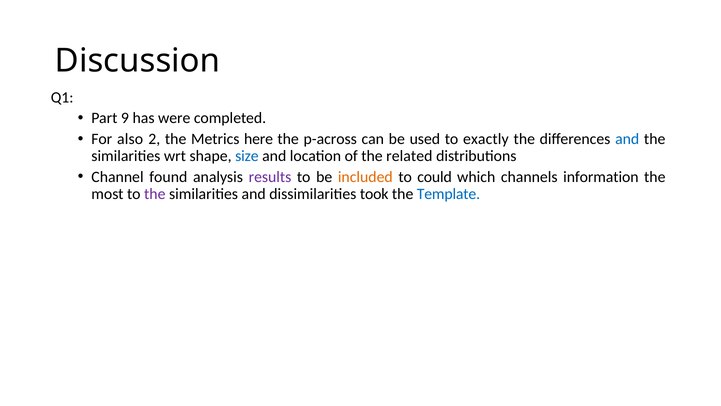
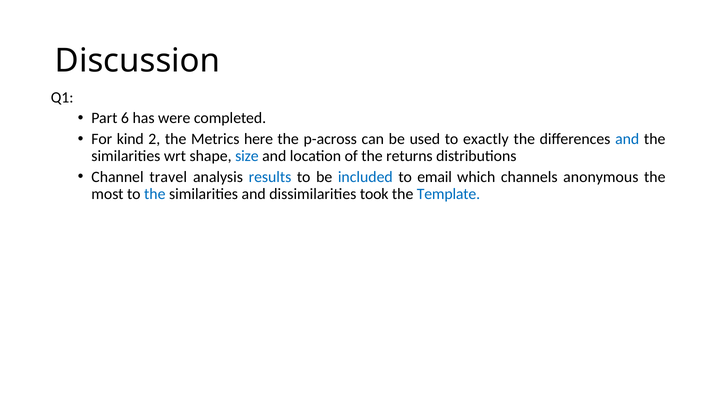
9: 9 -> 6 (125, 118)
also: also -> kind (130, 139)
related: related -> returns (409, 156)
found: found -> travel (168, 177)
results colour: purple -> blue (270, 177)
included colour: orange -> blue (365, 177)
could: could -> email (435, 177)
information: information -> anonymous (601, 177)
the colour: purple -> blue (155, 194)
